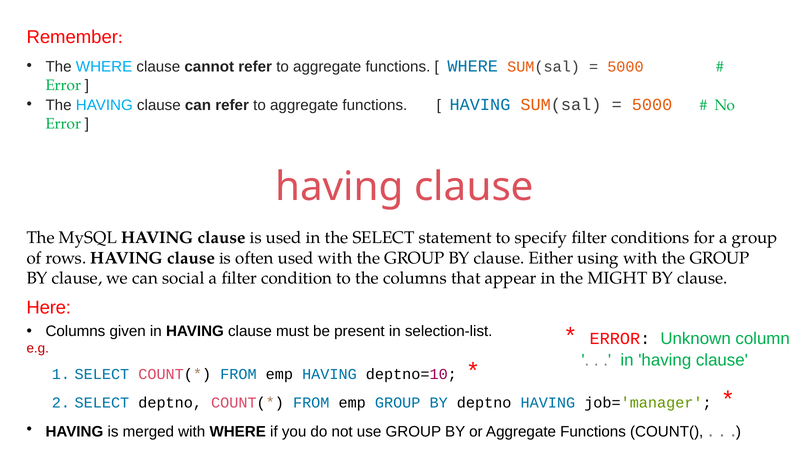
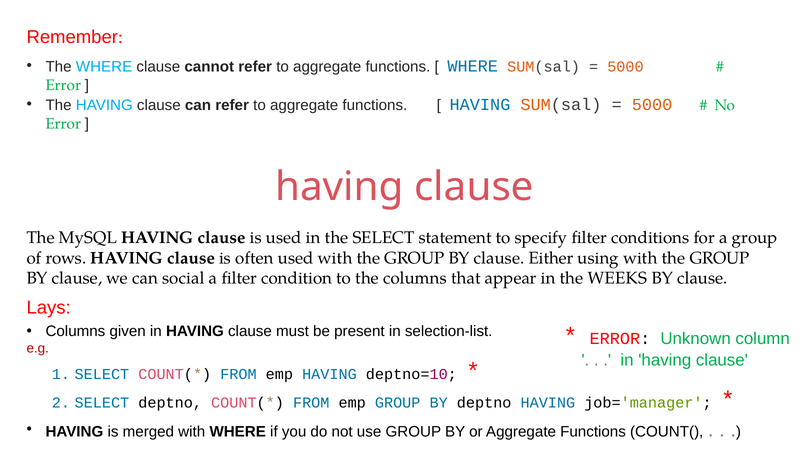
MIGHT: MIGHT -> WEEKS (618, 278)
Here: Here -> Lays (49, 308)
